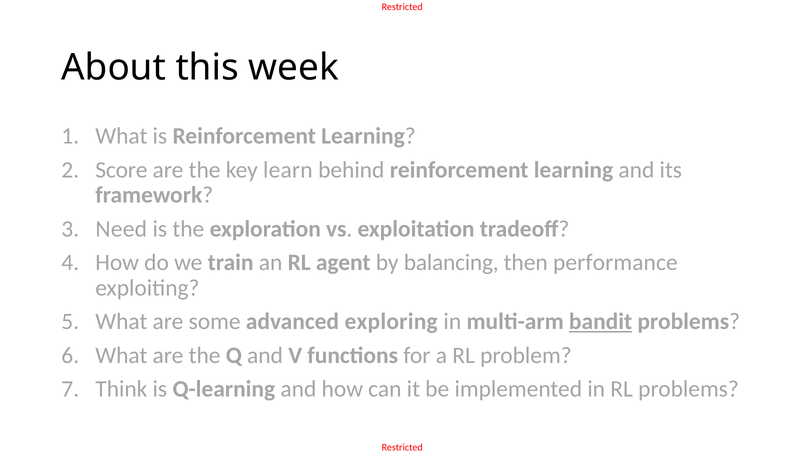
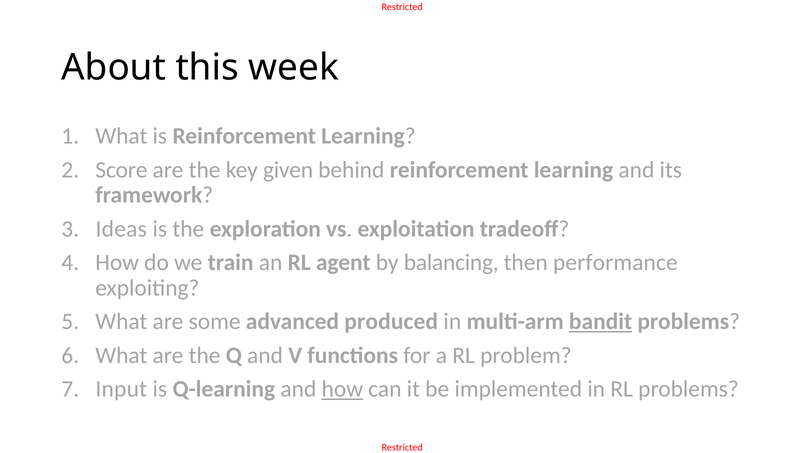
learn: learn -> given (288, 170)
Need: Need -> Ideas (121, 229)
exploring: exploring -> produced (391, 322)
Think: Think -> Input (121, 389)
how underline: none -> present (342, 389)
